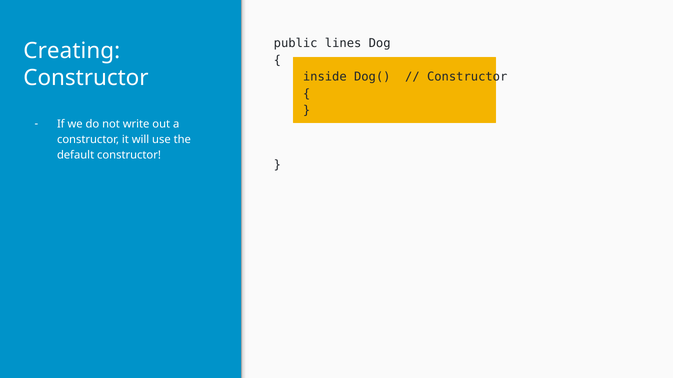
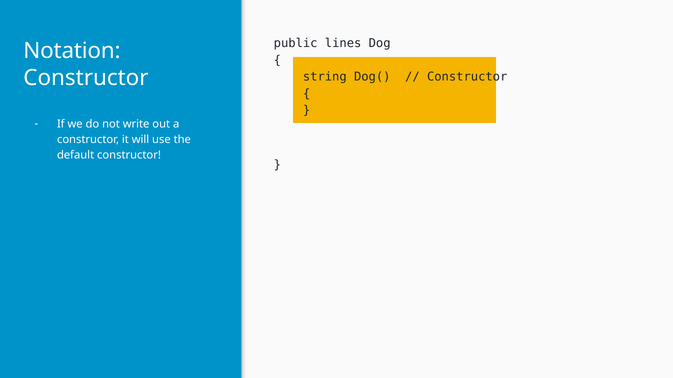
Creating: Creating -> Notation (72, 51)
inside: inside -> string (325, 77)
